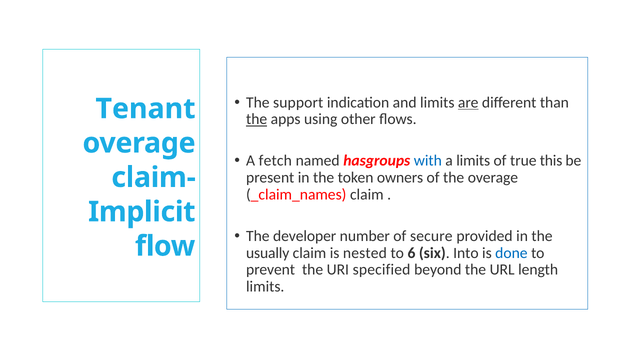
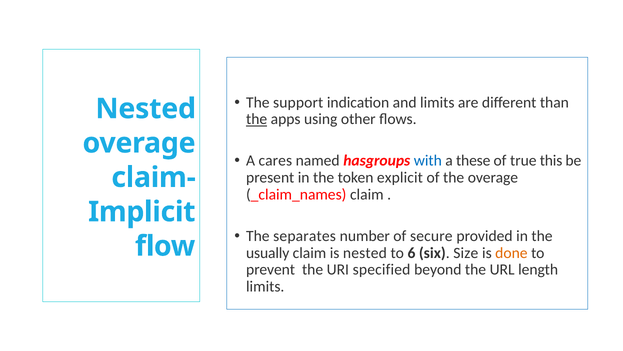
are underline: present -> none (468, 102)
Tenant: Tenant -> Nested (146, 109)
fetch: fetch -> cares (275, 161)
a limits: limits -> these (473, 161)
owners: owners -> explicit (400, 177)
developer: developer -> separates (305, 236)
Into: Into -> Size (466, 252)
done colour: blue -> orange (511, 252)
